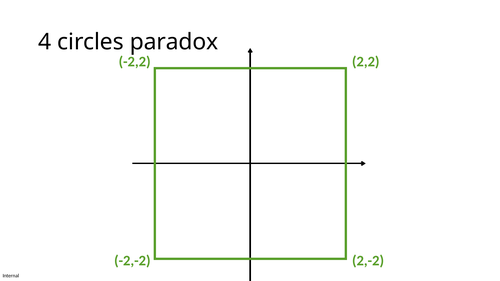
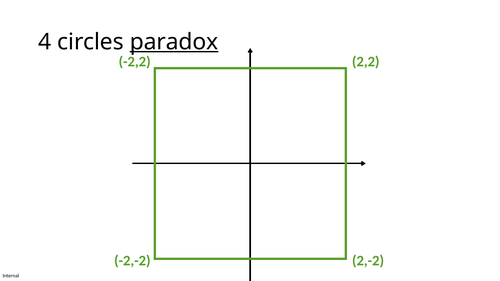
paradox underline: none -> present (174, 42)
